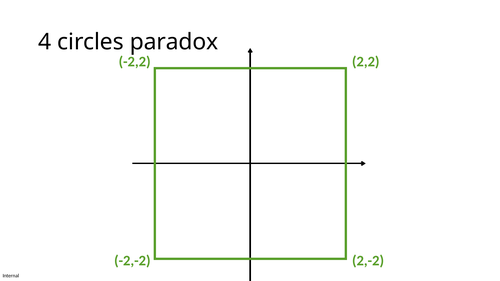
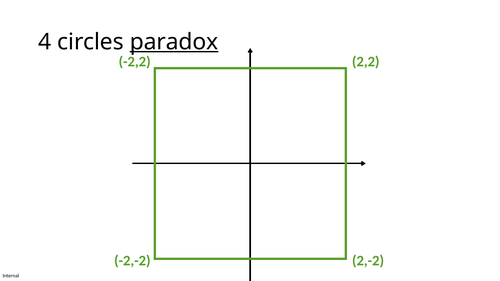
paradox underline: none -> present (174, 42)
